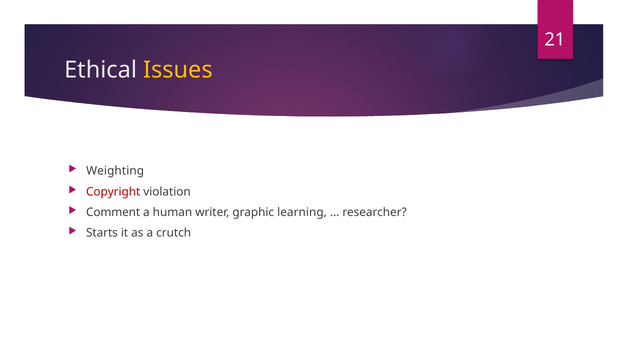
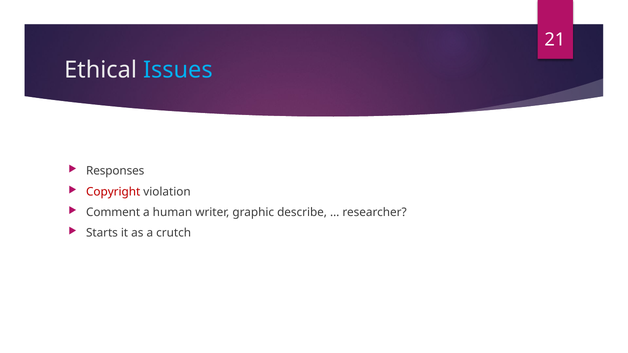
Issues colour: yellow -> light blue (178, 70)
Weighting: Weighting -> Responses (115, 171)
learning: learning -> describe (302, 213)
